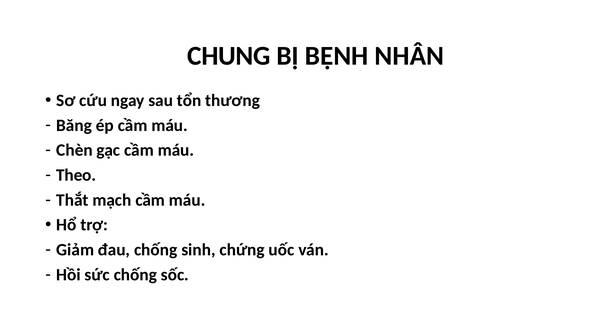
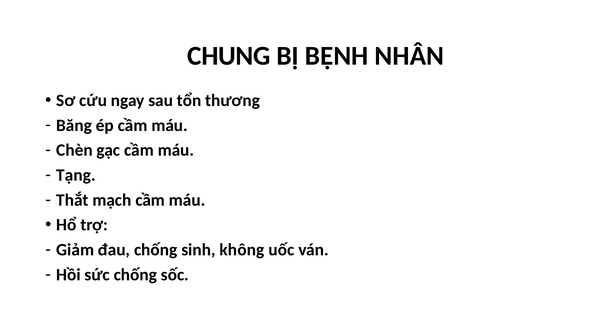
Theo: Theo -> Tạng (76, 175)
chứng: chứng -> không (242, 249)
